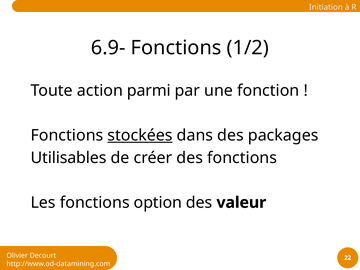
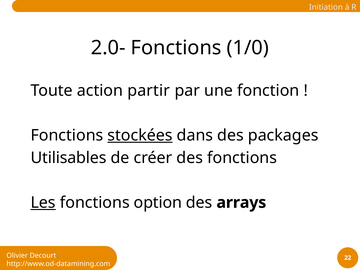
6.9-: 6.9- -> 2.0- (108, 48)
1/2: 1/2 -> 1/0 (248, 48)
parmi: parmi -> partir (149, 91)
Les underline: none -> present (43, 203)
valeur: valeur -> arrays (241, 203)
